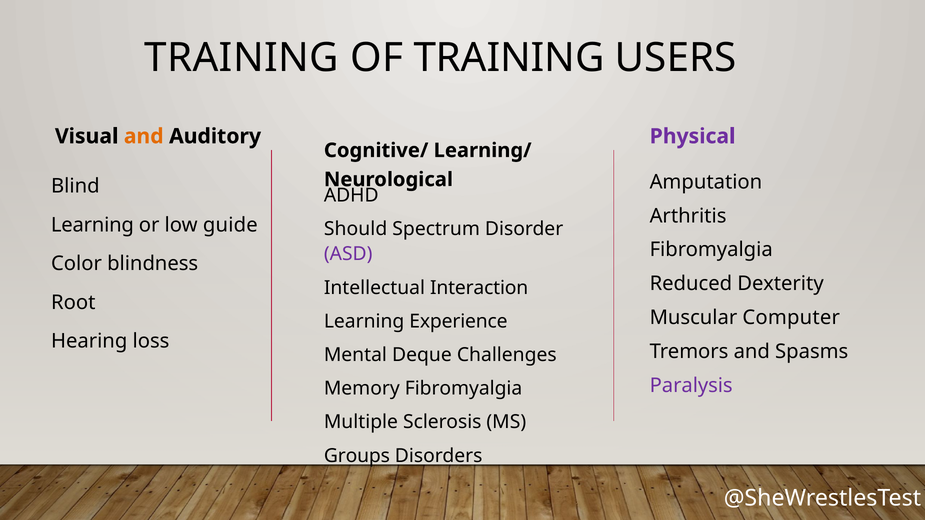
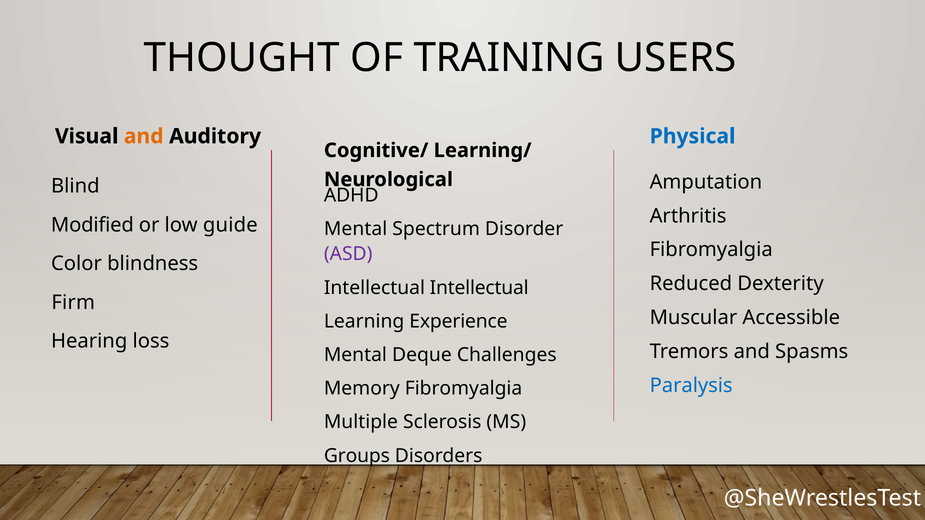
TRAINING: TRAINING -> THOUGHT (242, 58)
Physical colour: purple -> blue (693, 136)
Learning: Learning -> Modified (92, 225)
Should: Should -> Mental (356, 229)
Intellectual Interaction: Interaction -> Intellectual (479, 288)
Root: Root -> Firm (73, 303)
Computer: Computer -> Accessible (791, 318)
Paralysis colour: purple -> blue (691, 386)
